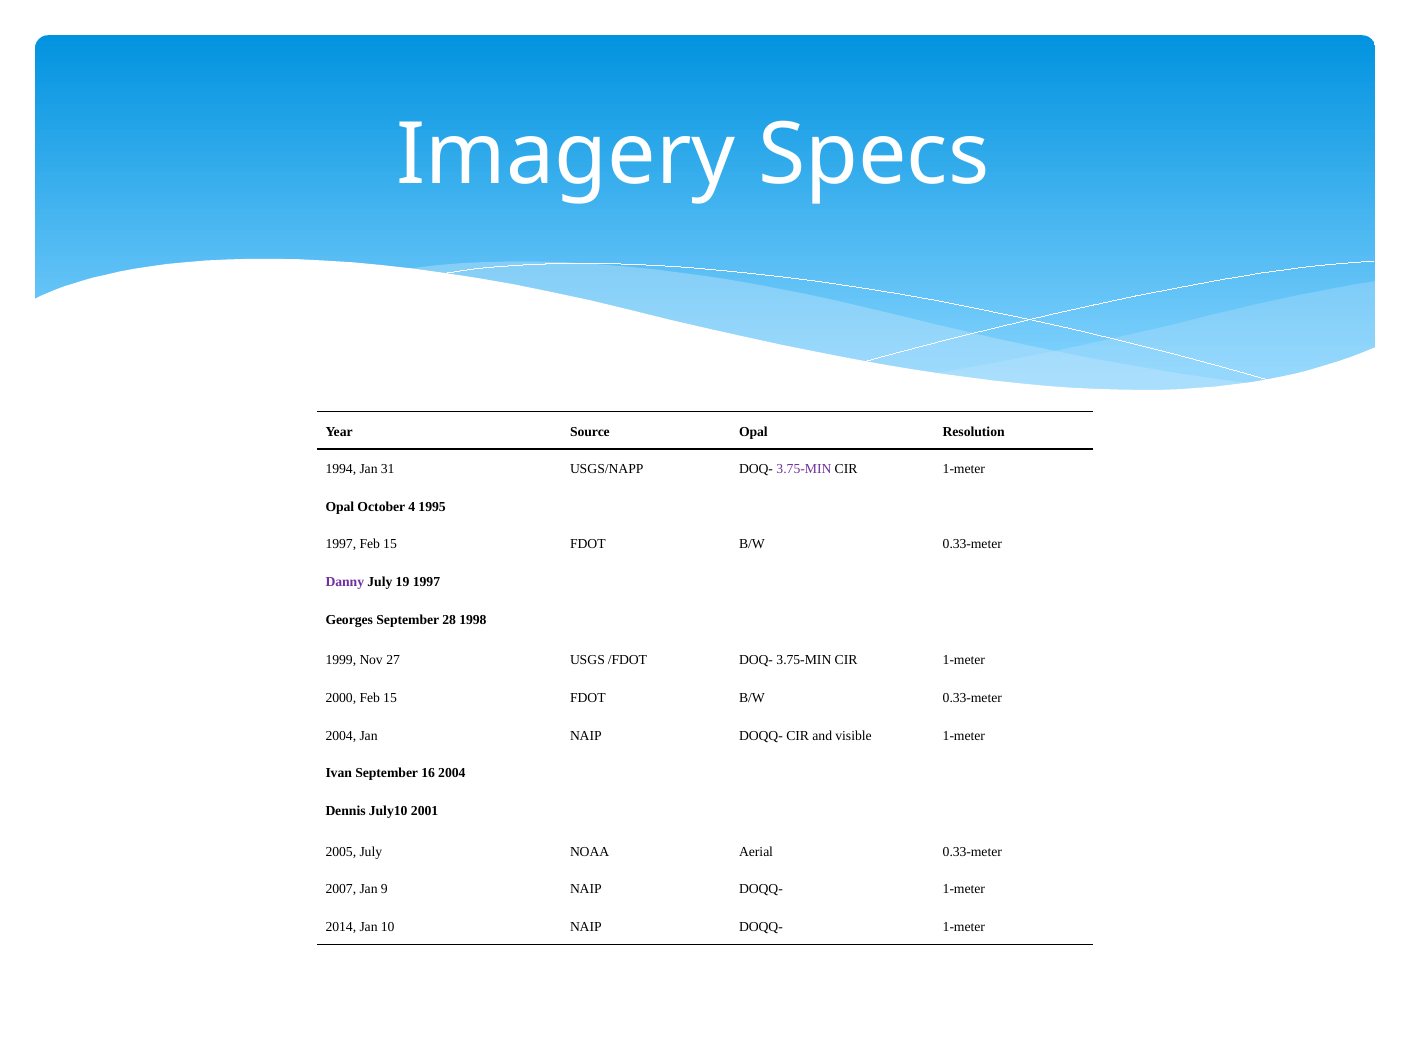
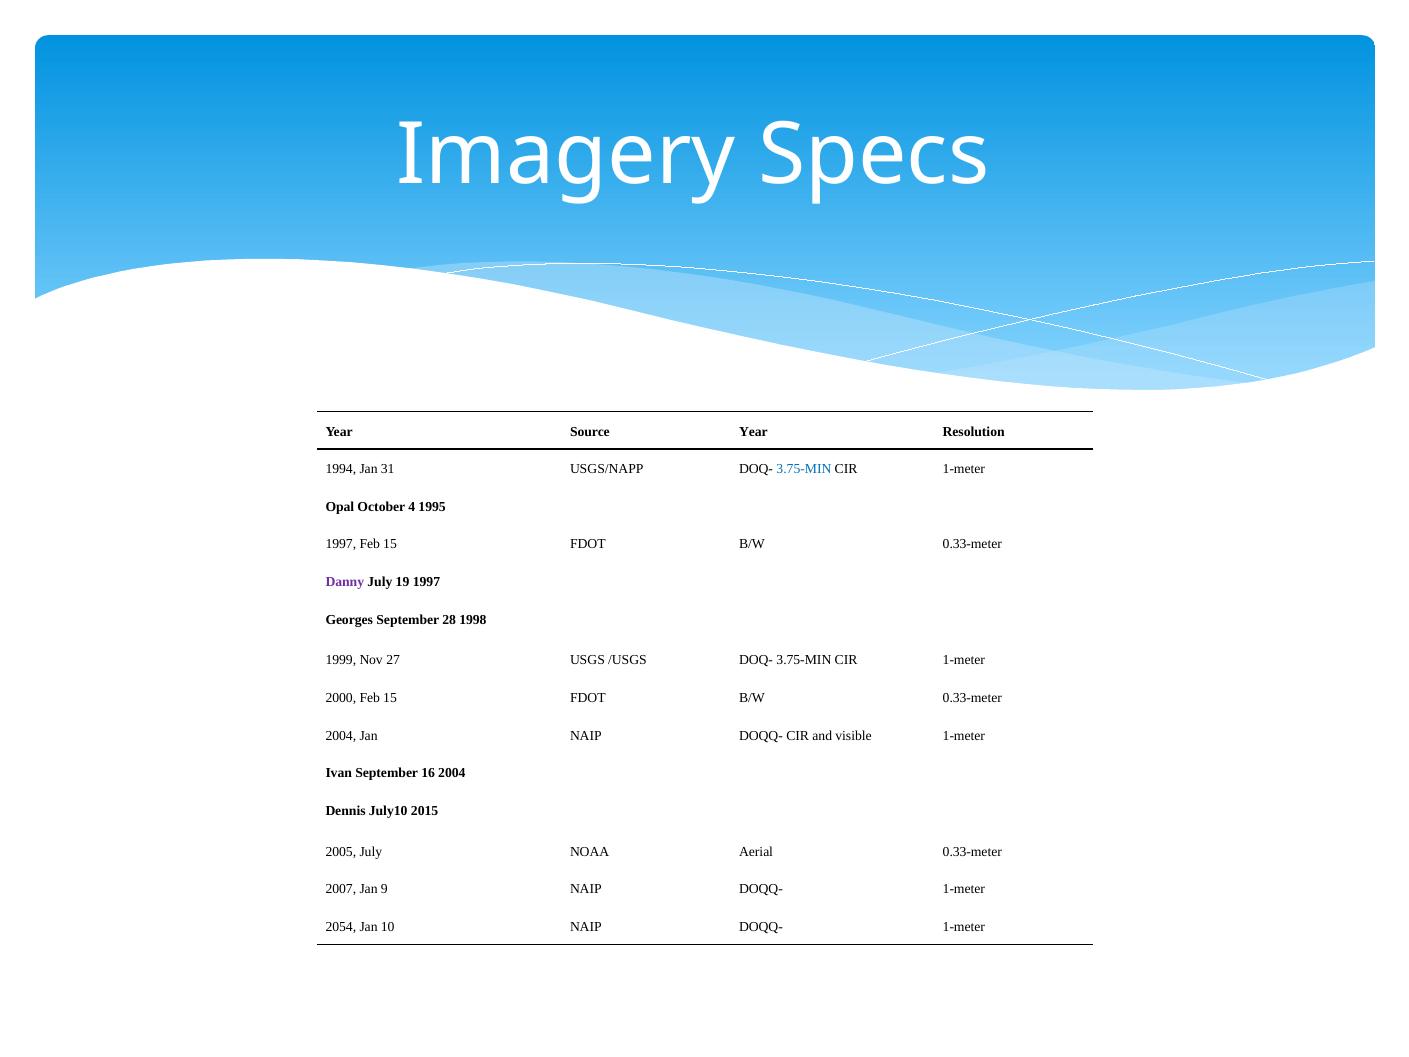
Source Opal: Opal -> Year (753, 431)
3.75-MIN colour: purple -> blue (804, 469)
/FDOT: /FDOT -> /USGS (627, 660)
2001: 2001 -> 2015 (425, 811)
2014: 2014 -> 2054 (341, 927)
